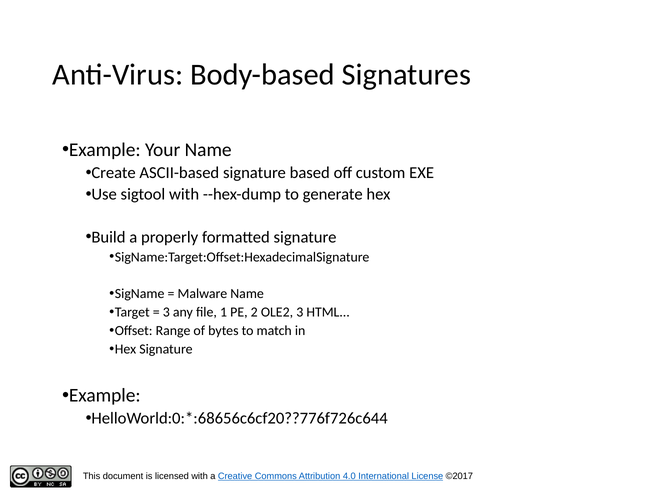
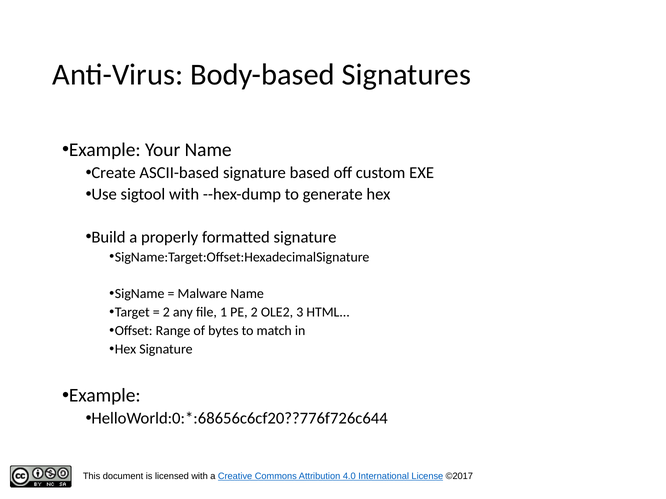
3: 3 -> 2 (166, 313)
